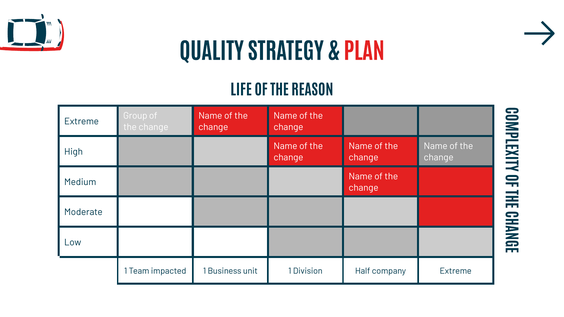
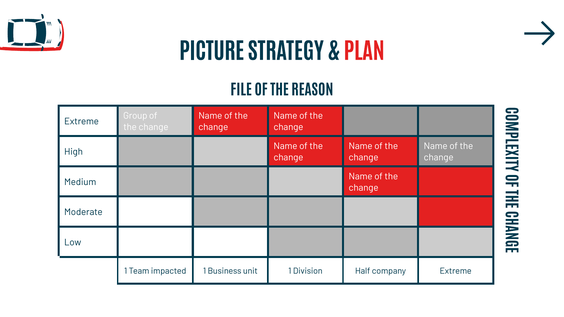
QUALITY: QUALITY -> PICTURE (212, 52)
LIFE: LIFE -> FILE (241, 91)
